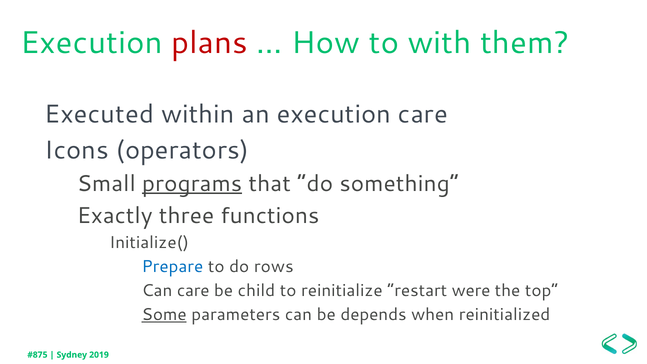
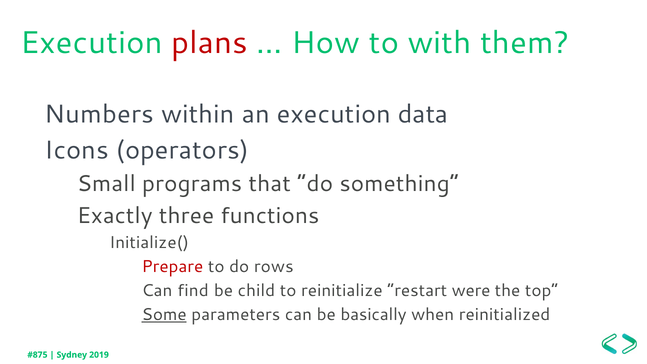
Executed: Executed -> Numbers (99, 114)
execution care: care -> data (423, 114)
programs underline: present -> none (192, 184)
Prepare colour: blue -> red (172, 266)
Can care: care -> find (193, 290)
depends: depends -> basically (374, 314)
